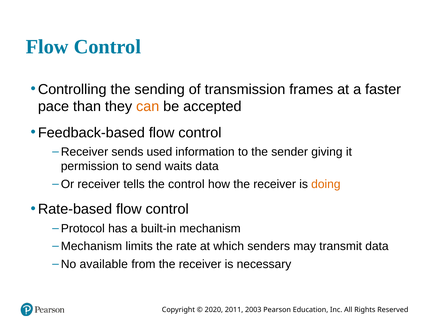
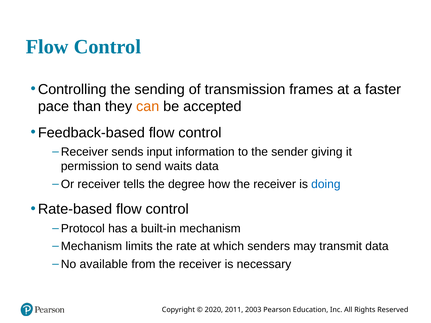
used: used -> input (159, 152)
the control: control -> degree (186, 184)
doing colour: orange -> blue (326, 184)
